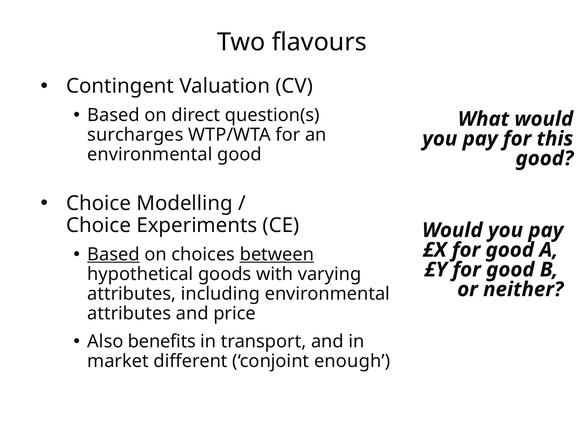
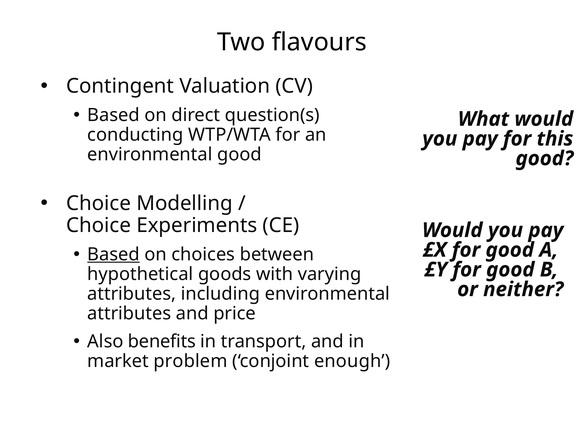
surcharges: surcharges -> conducting (135, 135)
between underline: present -> none (277, 254)
different: different -> problem (190, 361)
